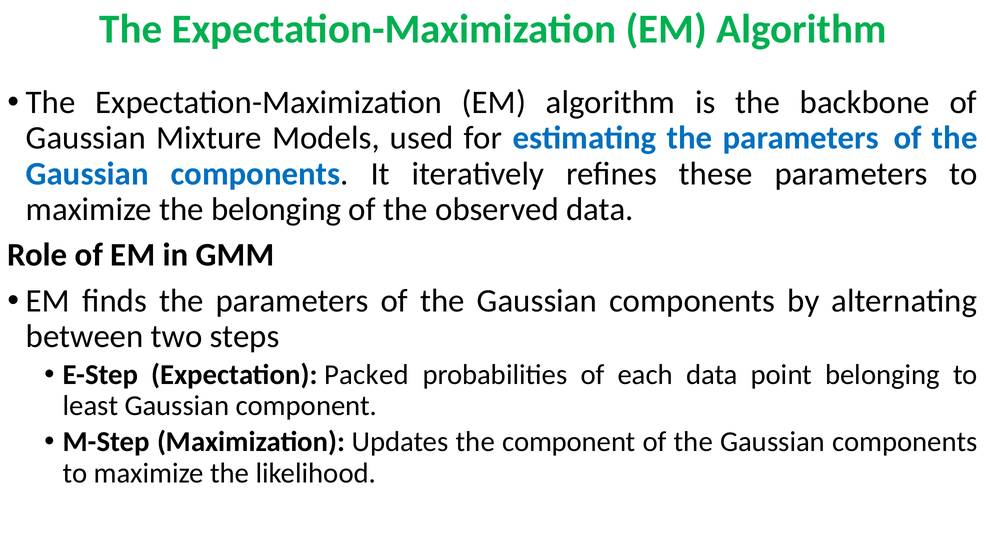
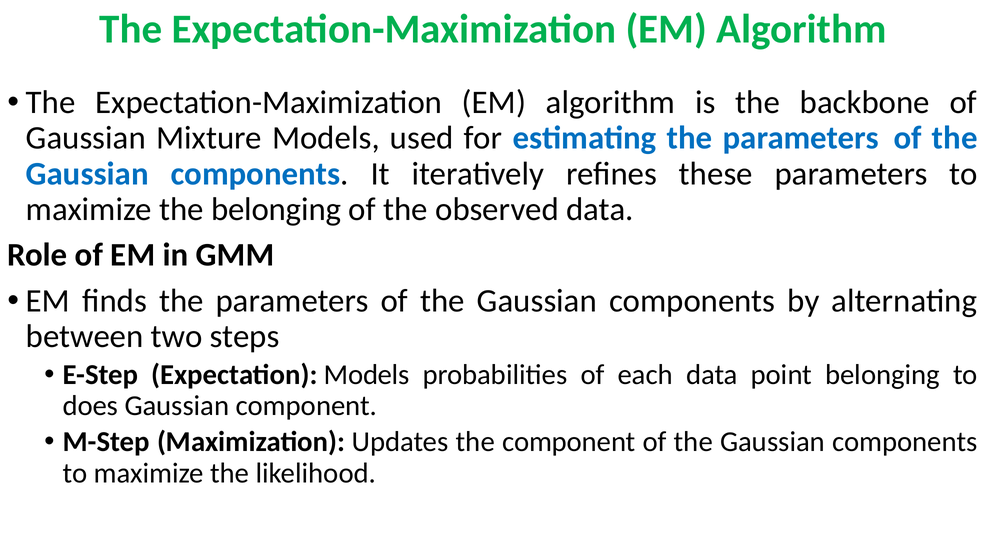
Expectation Packed: Packed -> Models (367, 375)
least: least -> does (91, 406)
